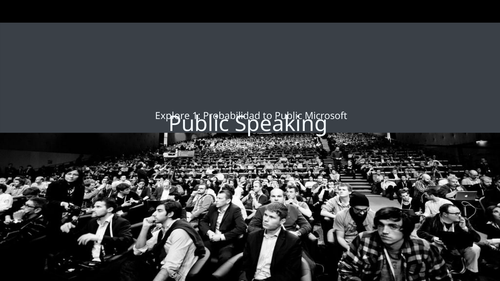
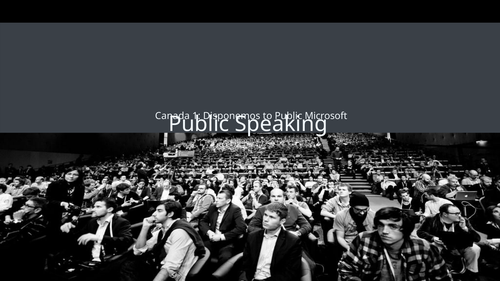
Explore: Explore -> Canada (172, 116)
Probabilidad: Probabilidad -> Disponemos (232, 116)
